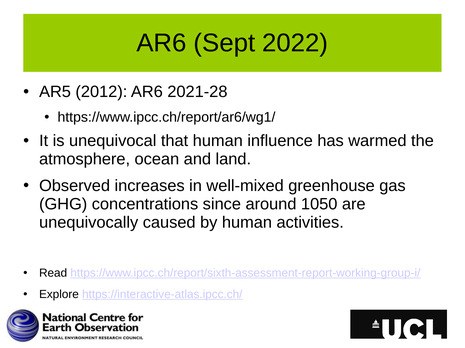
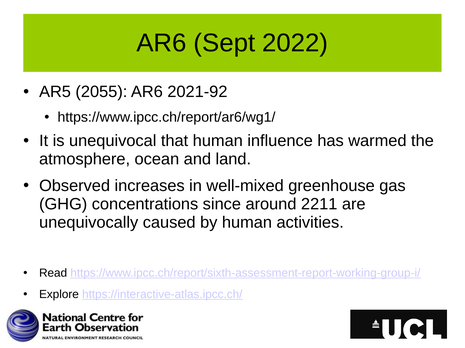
2012: 2012 -> 2055 (101, 92)
2021-28: 2021-28 -> 2021-92 (197, 92)
1050: 1050 -> 2211 (319, 204)
